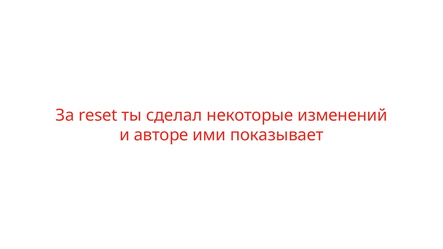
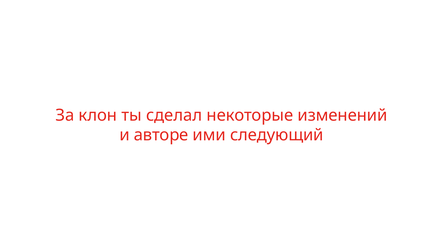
reset: reset -> клон (98, 115)
показывает: показывает -> следующий (277, 135)
